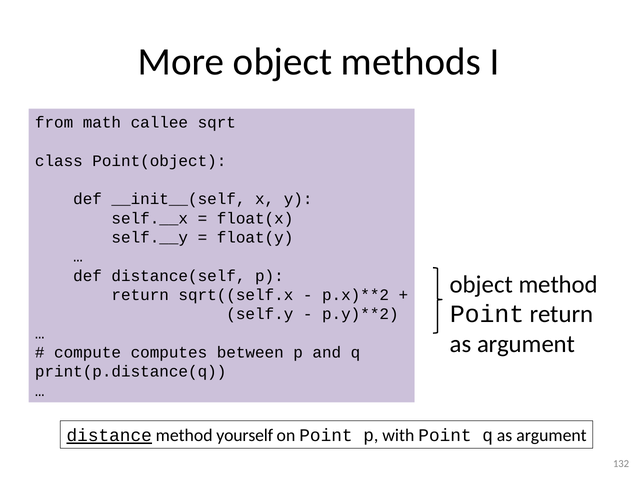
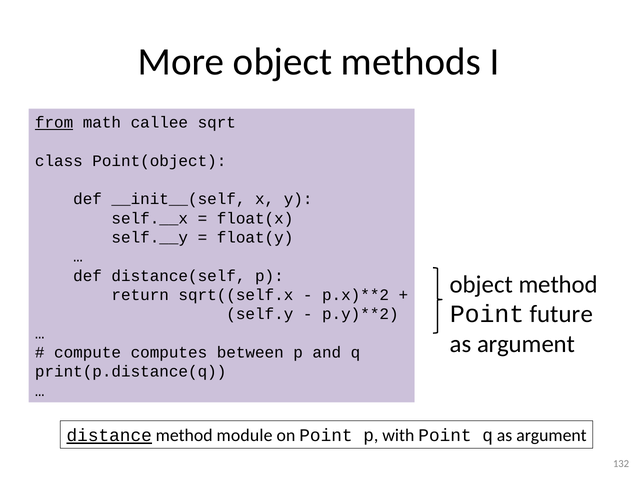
from underline: none -> present (54, 122)
Point return: return -> future (561, 314)
yourself: yourself -> module (245, 435)
